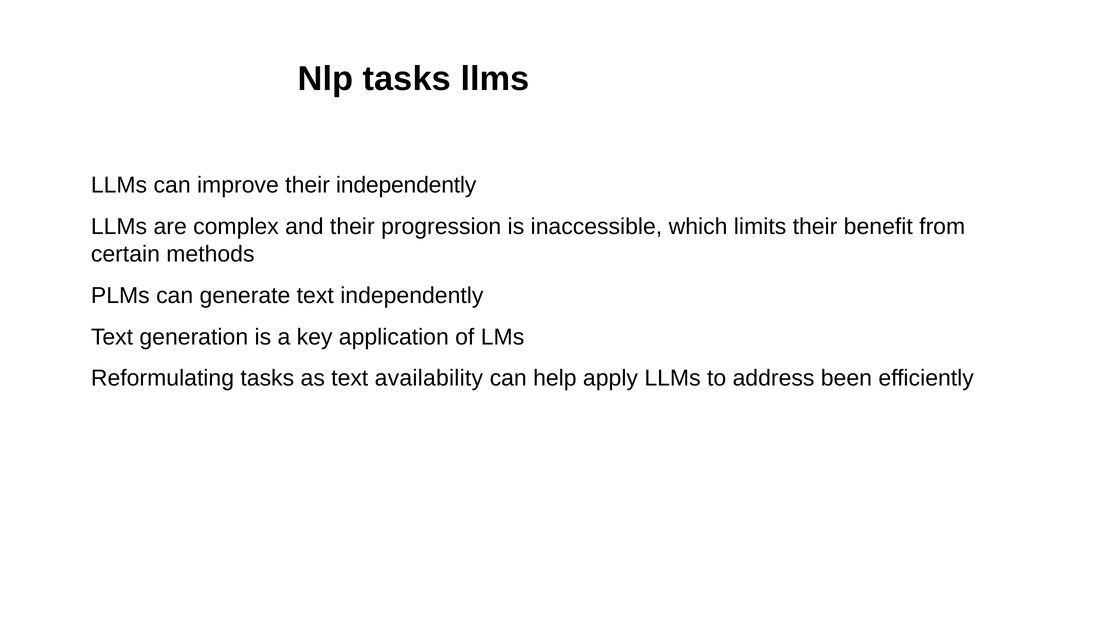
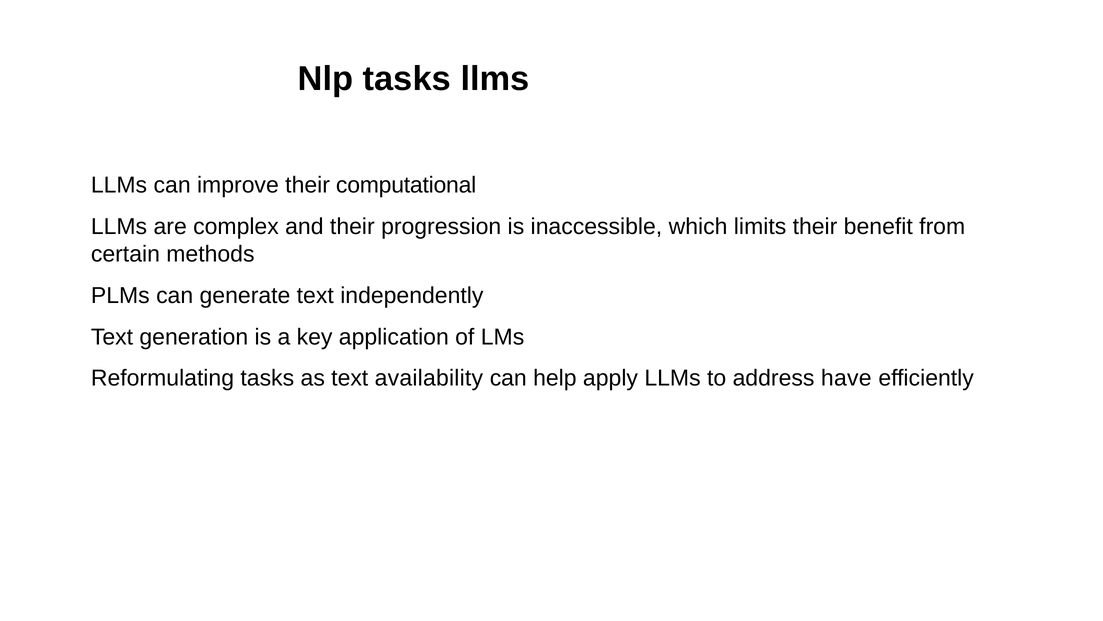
their independently: independently -> computational (406, 185)
been: been -> have (846, 378)
